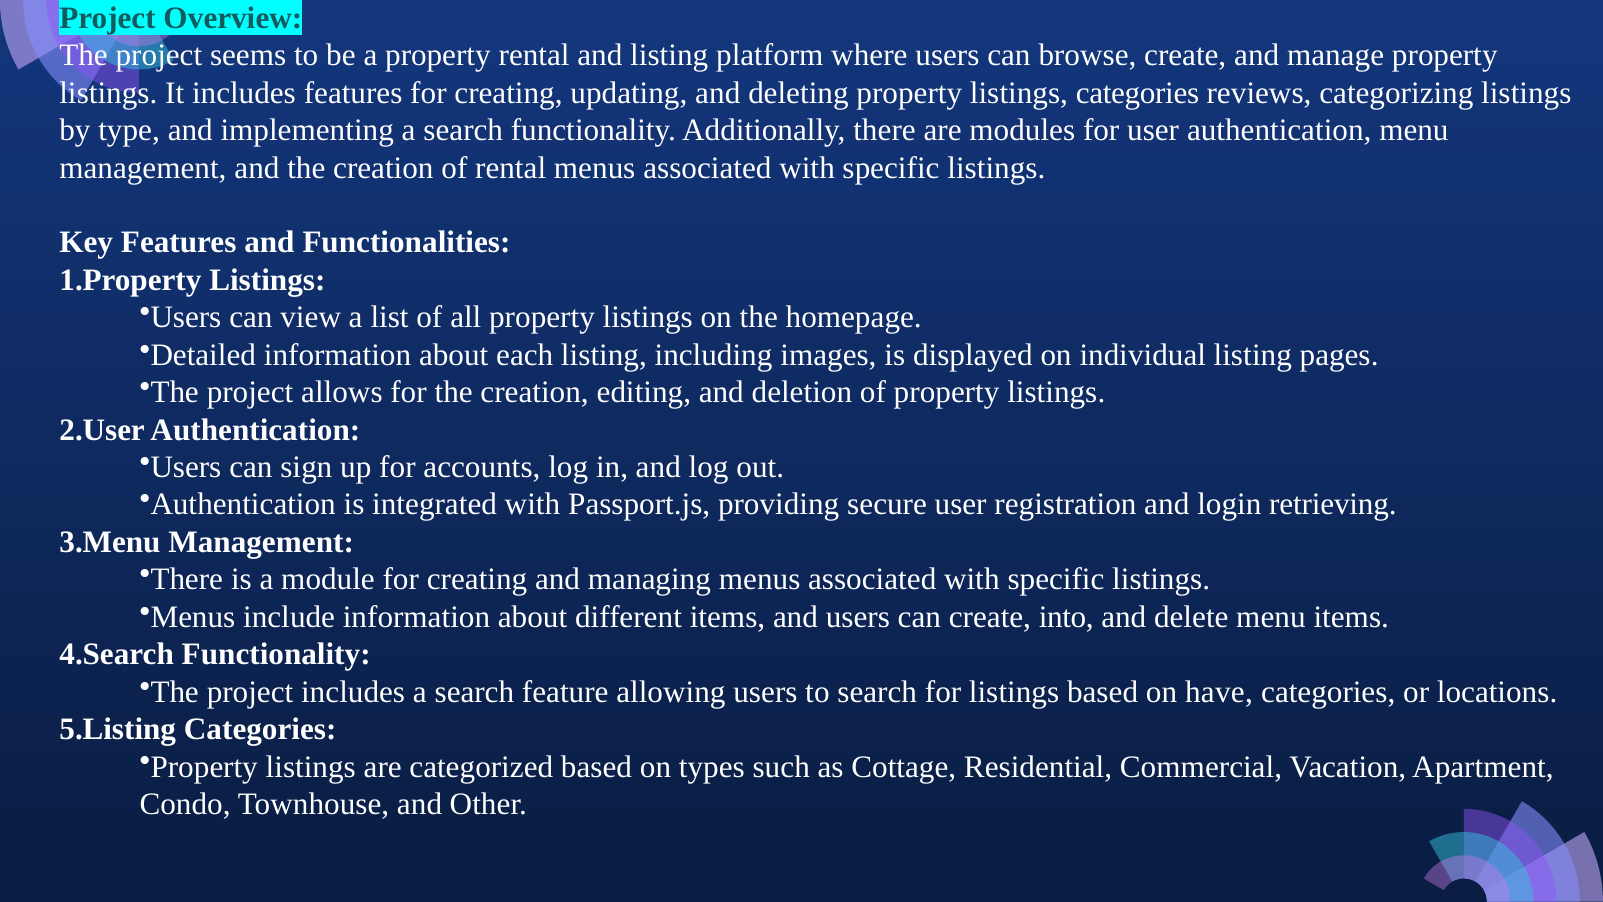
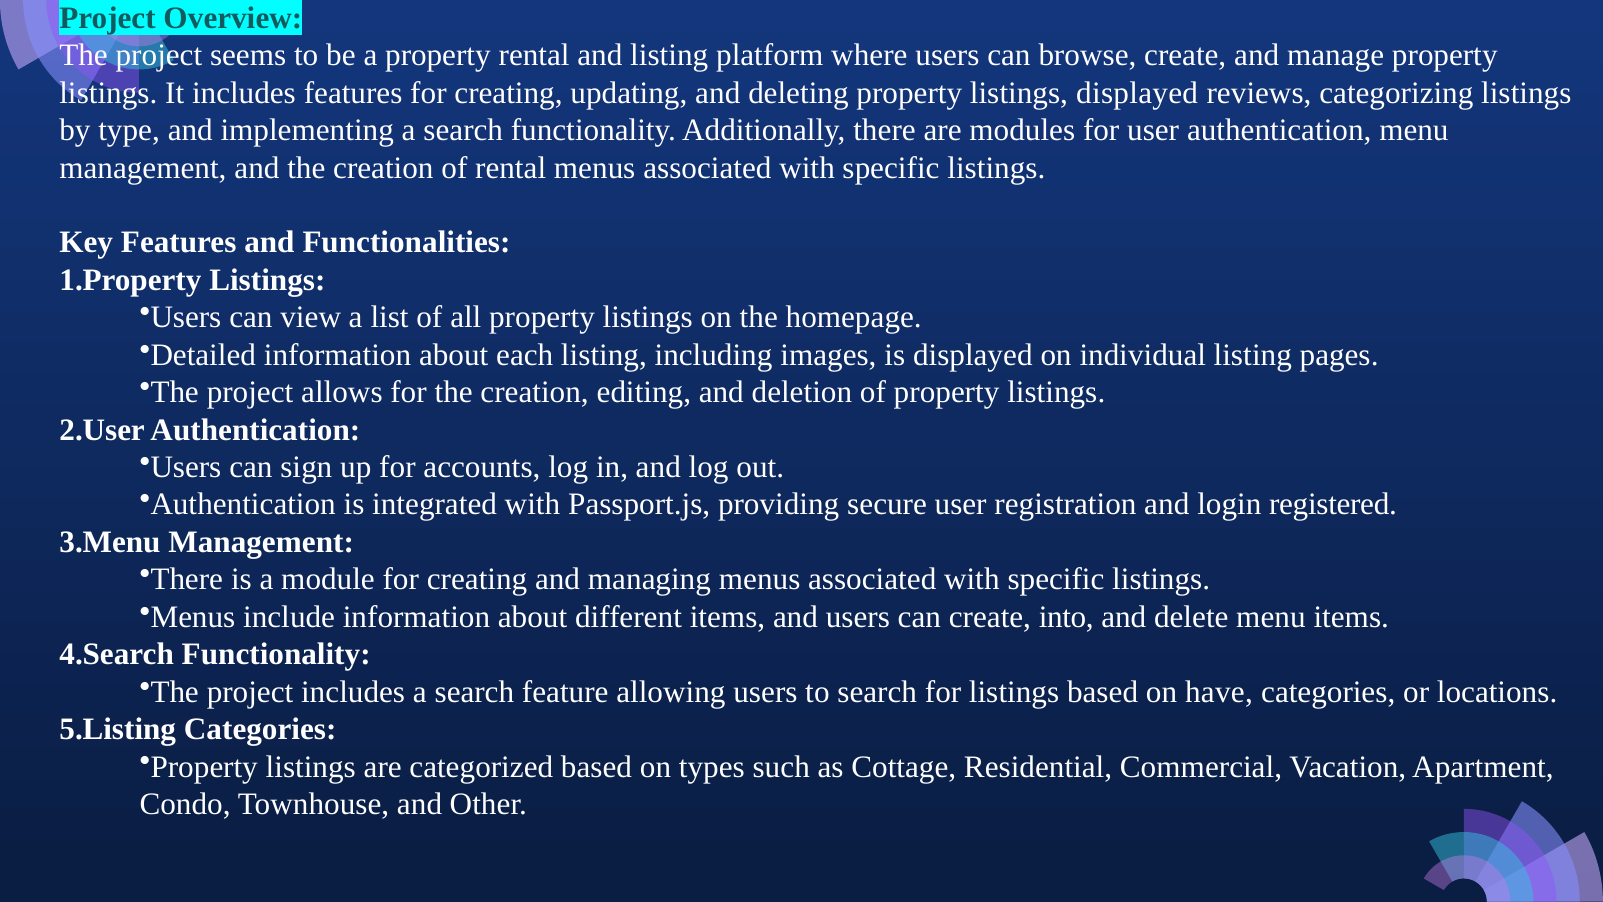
listings categories: categories -> displayed (1137, 93)
retrieving: retrieving -> registered (1333, 505)
